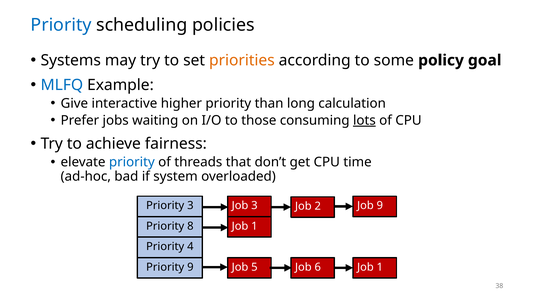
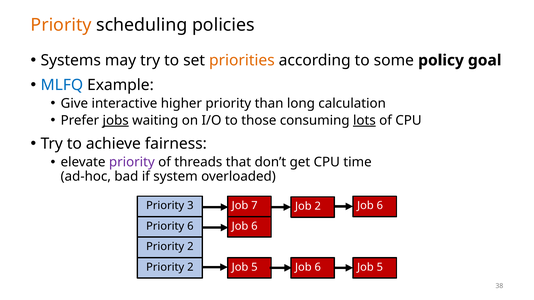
Priority colour: blue -> orange (61, 25)
jobs underline: none -> present (116, 121)
priority colour: blue -> purple (132, 162)
Job 3: 3 -> 7 (254, 206)
2 Job 9: 9 -> 6 (380, 206)
Priority 8: 8 -> 6 (190, 226)
1: 1 -> 6 (254, 226)
4: 4 -> 2 (190, 247)
9: 9 -> 2 (190, 267)
1: 1 -> 5 (380, 267)
